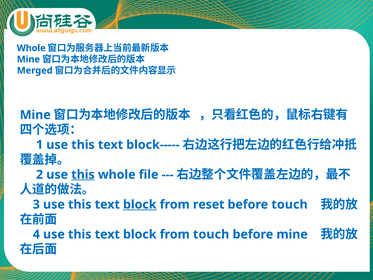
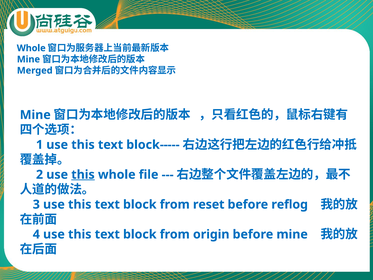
block underline: present -> none (140, 204)
before touch: touch -> reflog (290, 204)
from touch: touch -> origin (211, 234)
